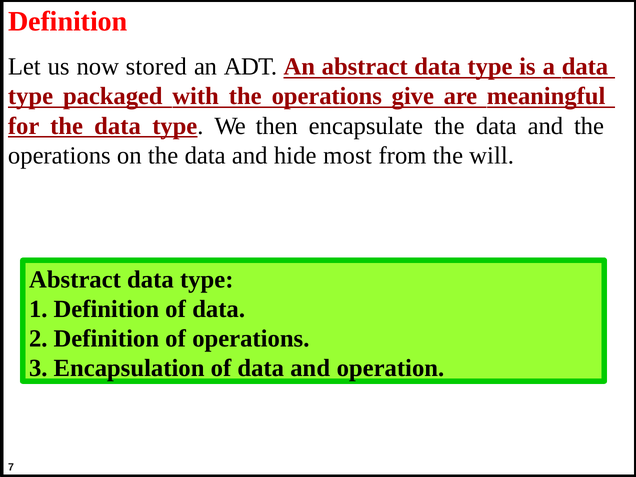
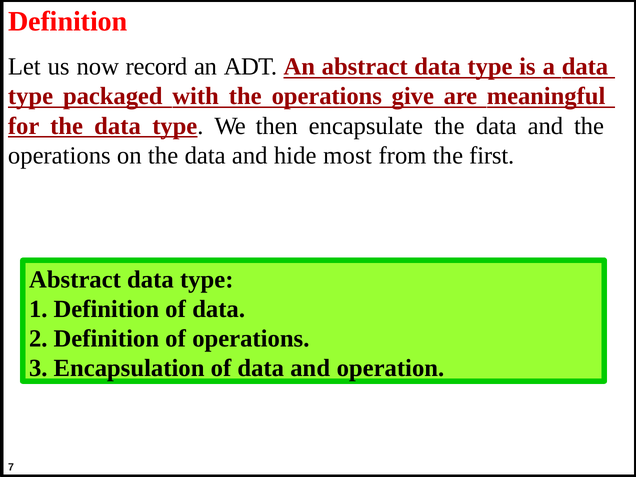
stored: stored -> record (156, 67)
will: will -> first (492, 155)
